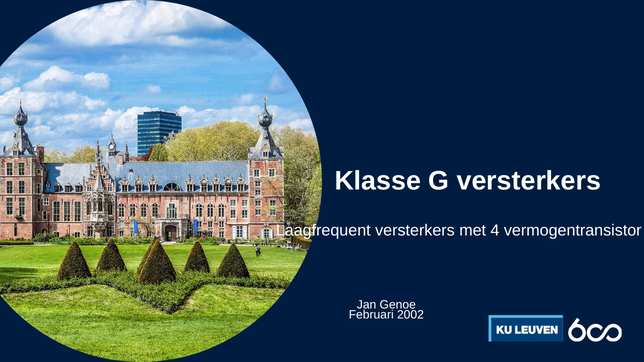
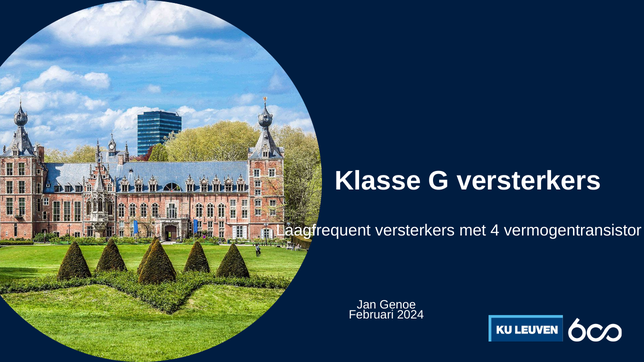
2002: 2002 -> 2024 (410, 315)
